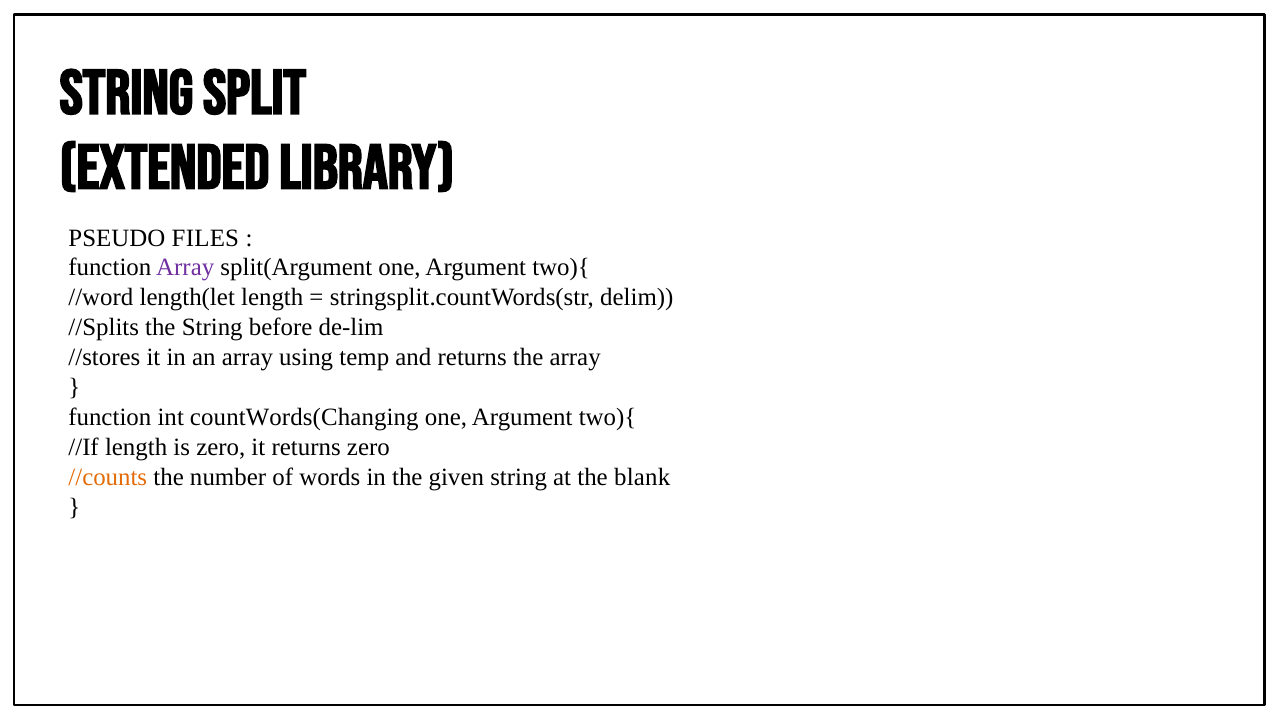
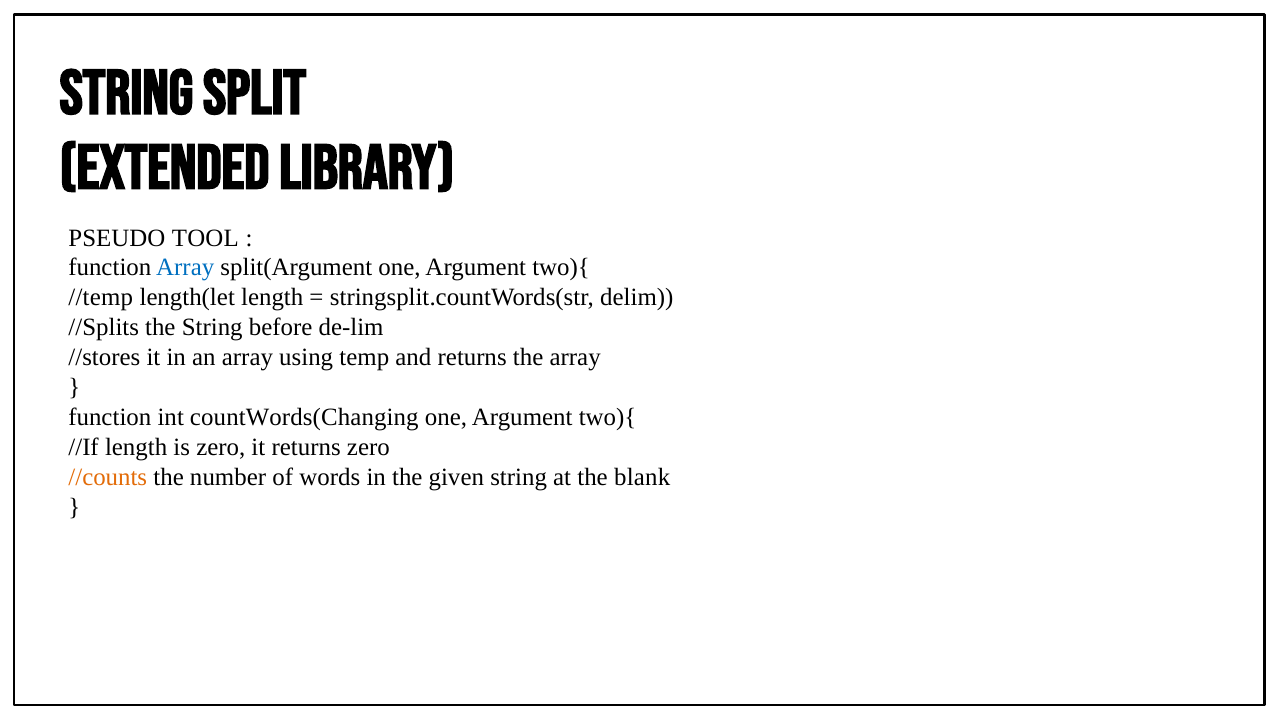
FILES: FILES -> TOOL (205, 238)
Array colour: purple -> blue (185, 268)
//word: //word -> //temp (101, 297)
